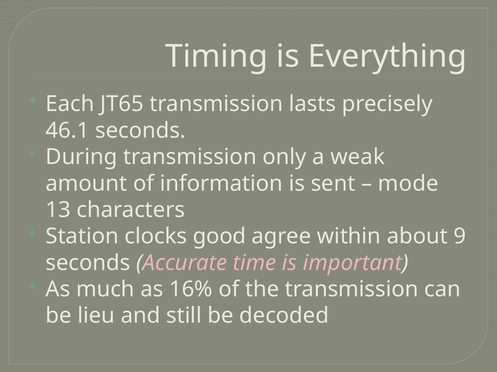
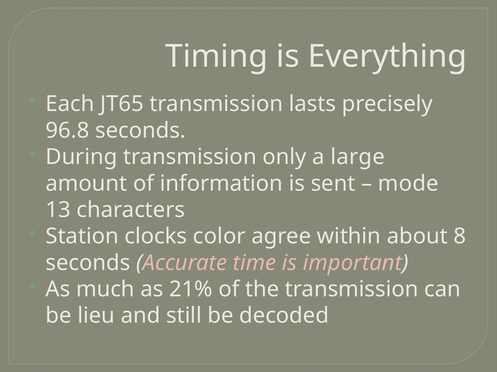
46.1: 46.1 -> 96.8 (68, 131)
weak: weak -> large (358, 157)
good: good -> color (219, 237)
9: 9 -> 8 (460, 237)
16%: 16% -> 21% (191, 290)
